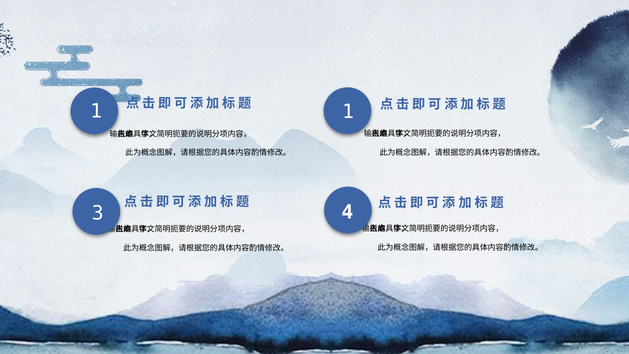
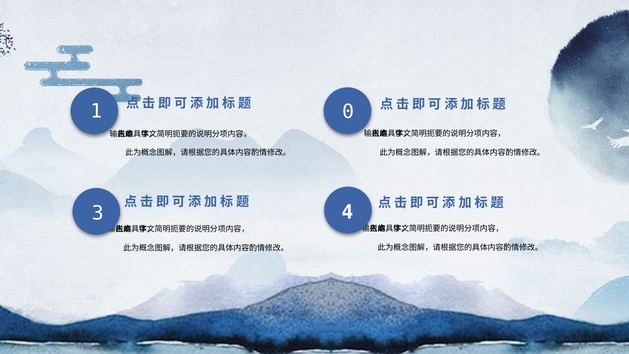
1 1: 1 -> 0 (348, 112)
